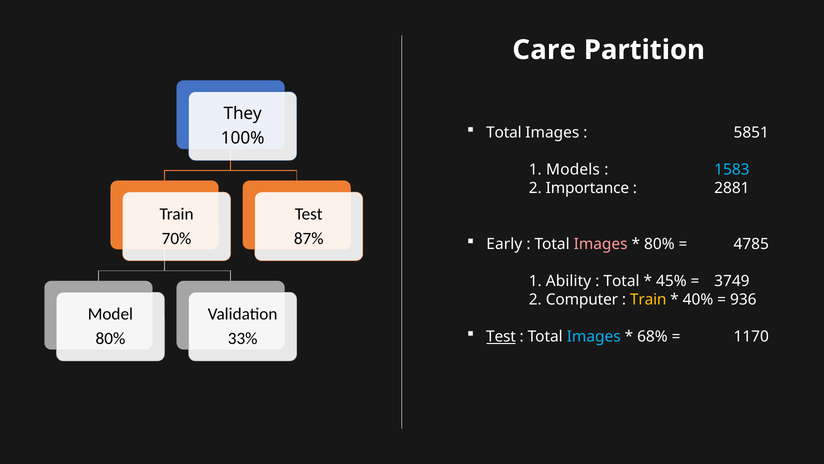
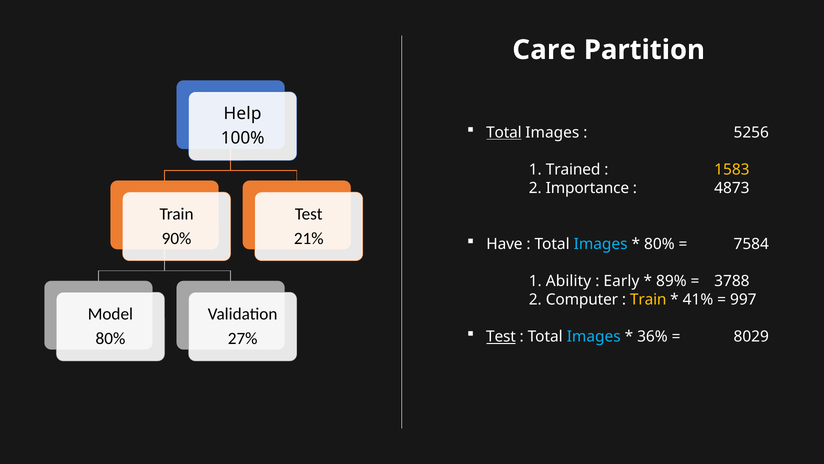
They: They -> Help (243, 114)
Total underline: none -> present (504, 132)
5851: 5851 -> 5256 (751, 132)
Models: Models -> Trained (573, 170)
1583 colour: light blue -> yellow (732, 170)
2881: 2881 -> 4873 (732, 188)
70%: 70% -> 90% (177, 238)
87%: 87% -> 21% (309, 238)
Early: Early -> Have (504, 244)
Images colour: pink -> light blue (601, 244)
4785: 4785 -> 7584 (751, 244)
Total: Total -> Early (621, 281)
45%: 45% -> 89% (671, 281)
3749: 3749 -> 3788 (732, 281)
40%: 40% -> 41% (698, 299)
936: 936 -> 997 (743, 299)
68%: 68% -> 36% (652, 336)
1170: 1170 -> 8029 (751, 336)
33%: 33% -> 27% (243, 338)
